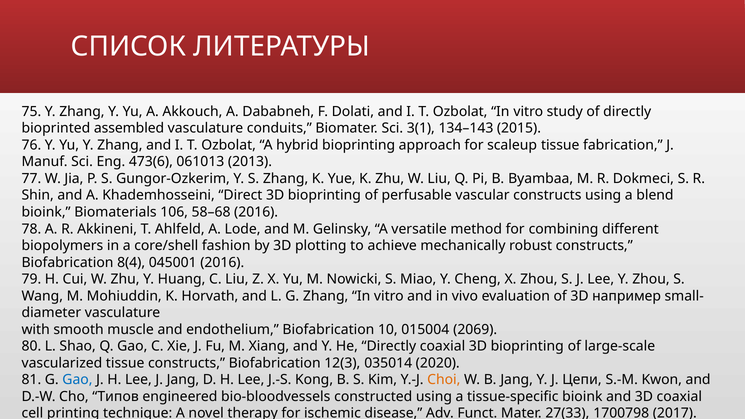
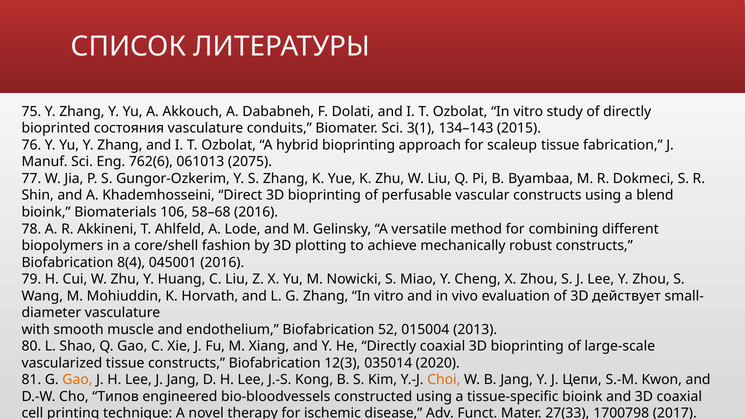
assembled: assembled -> состояния (129, 128)
473(6: 473(6 -> 762(6 (151, 162)
2013: 2013 -> 2075 (250, 162)
например: например -> действует (626, 296)
10: 10 -> 52 (388, 330)
2069: 2069 -> 2013 (475, 330)
Gao colour: blue -> orange (77, 380)
